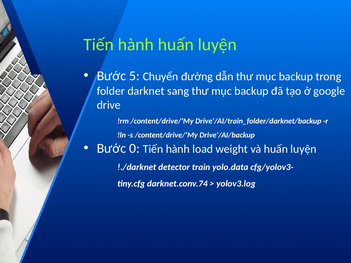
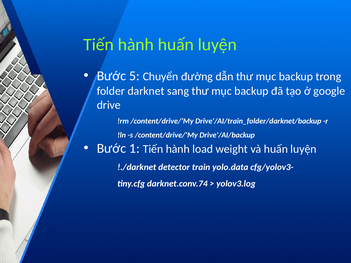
0: 0 -> 1 (134, 149)
